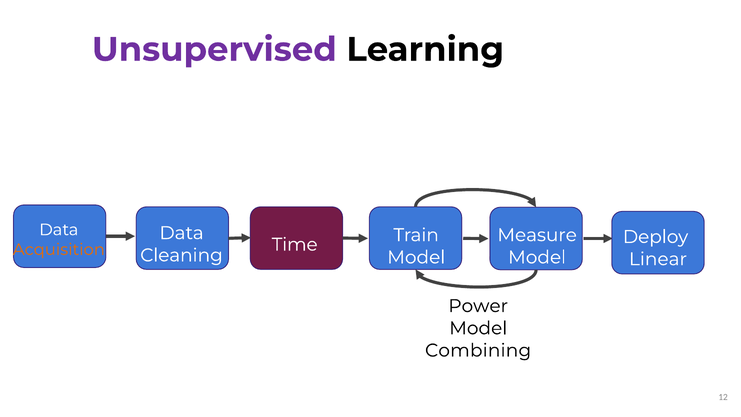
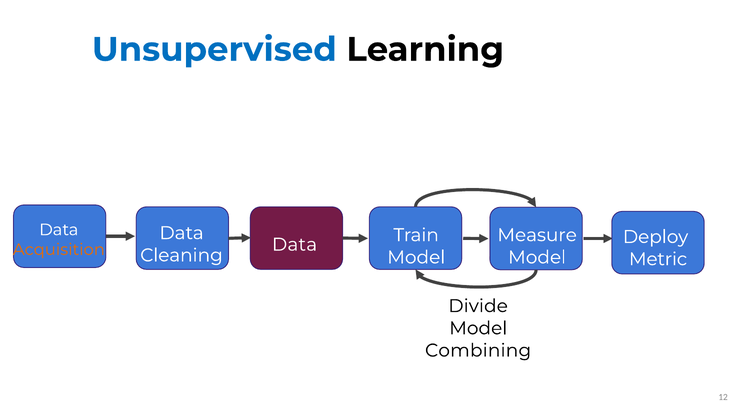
Unsupervised colour: purple -> blue (214, 50)
Time: Time -> Data (295, 244)
Linear: Linear -> Metric (658, 259)
Power: Power -> Divide (478, 306)
